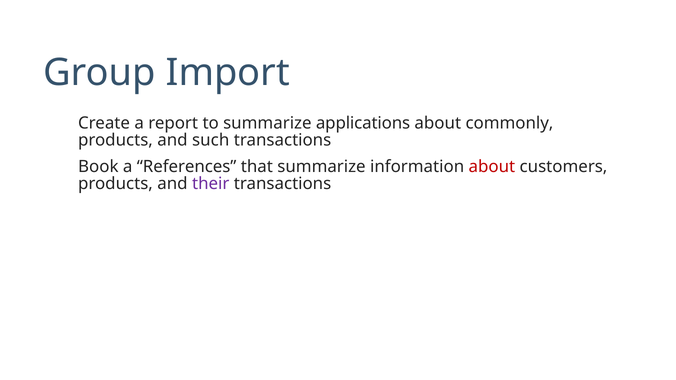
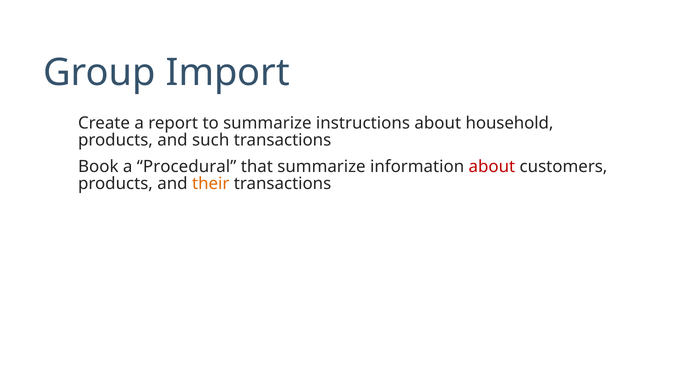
applications: applications -> instructions (363, 123)
commonly: commonly -> household (509, 123)
References: References -> Procedural (187, 167)
their colour: purple -> orange (211, 184)
